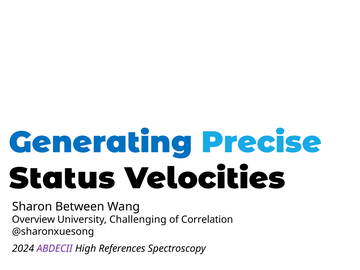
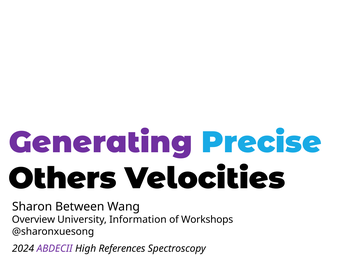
Generating colour: blue -> purple (101, 143)
Status: Status -> Others (62, 179)
Challenging: Challenging -> Information (138, 220)
Correlation: Correlation -> Workshops (207, 220)
